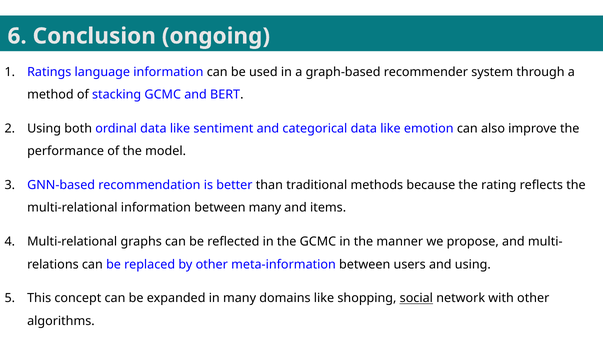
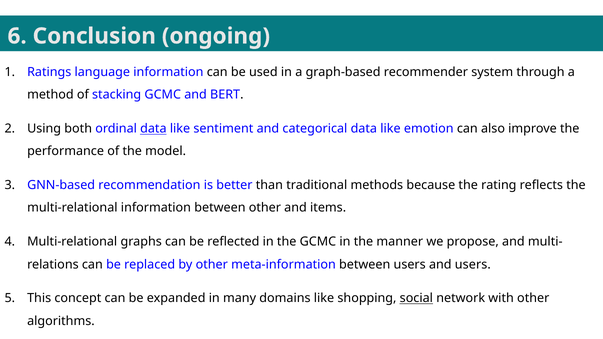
data underline: none -> present (153, 129)
between many: many -> other (265, 208)
and using: using -> users (473, 265)
